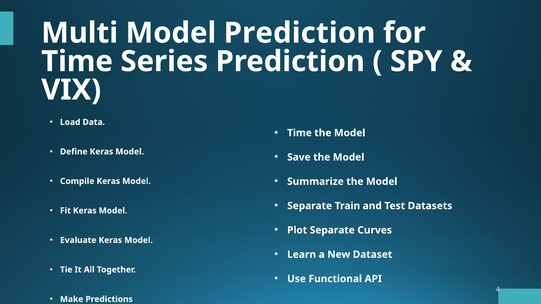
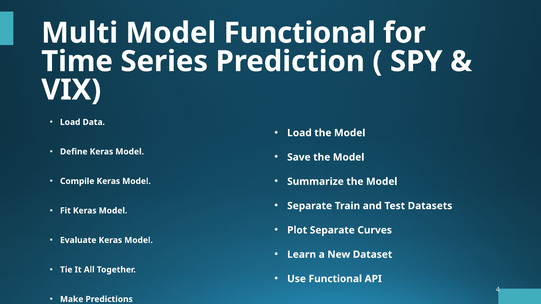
Model Prediction: Prediction -> Functional (300, 33)
Time: Time -> Load (299, 133)
